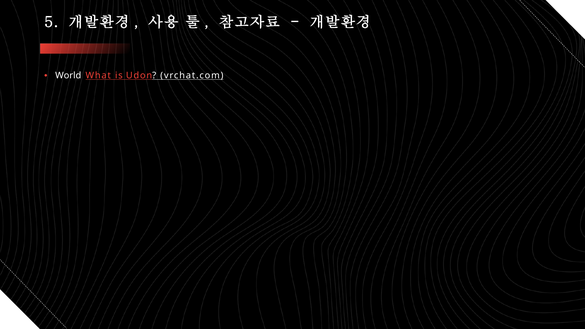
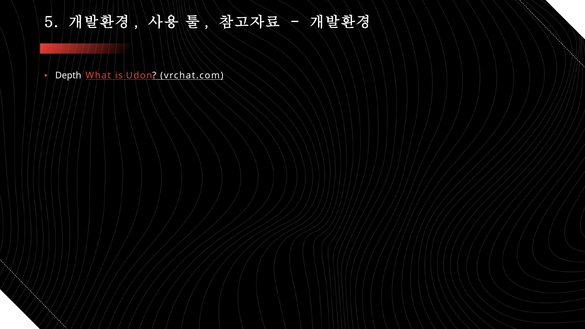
World: World -> Depth (68, 75)
